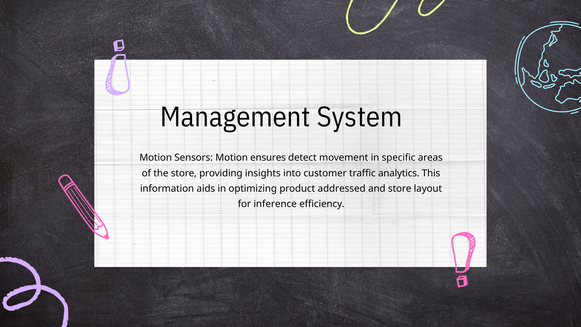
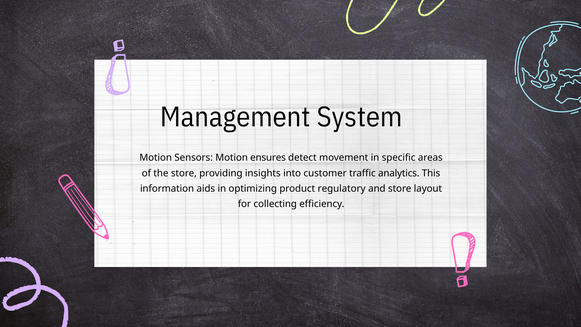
addressed: addressed -> regulatory (342, 188)
inference: inference -> collecting (275, 204)
